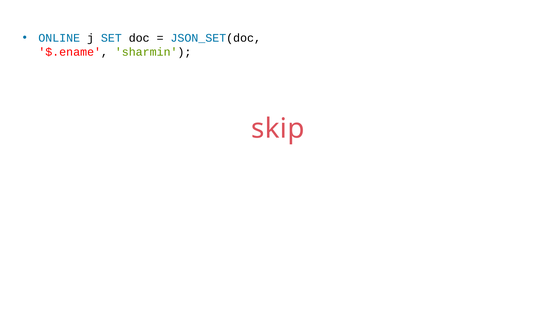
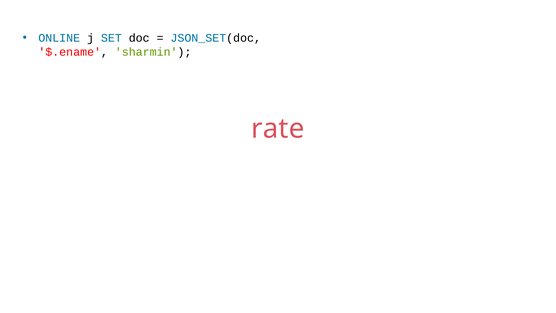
skip: skip -> rate (278, 128)
